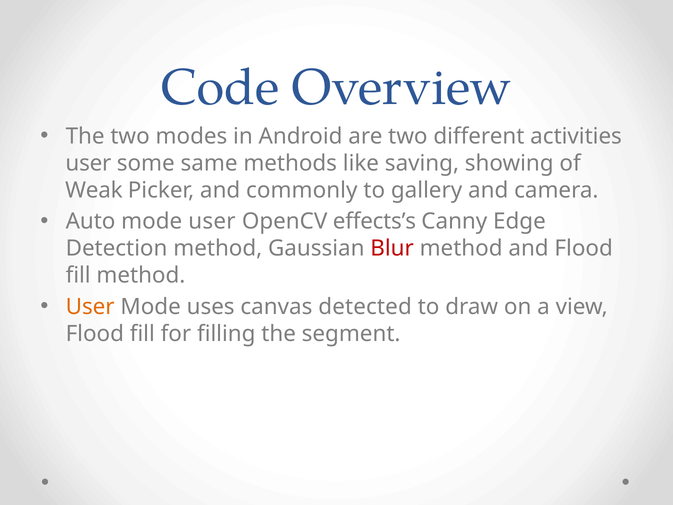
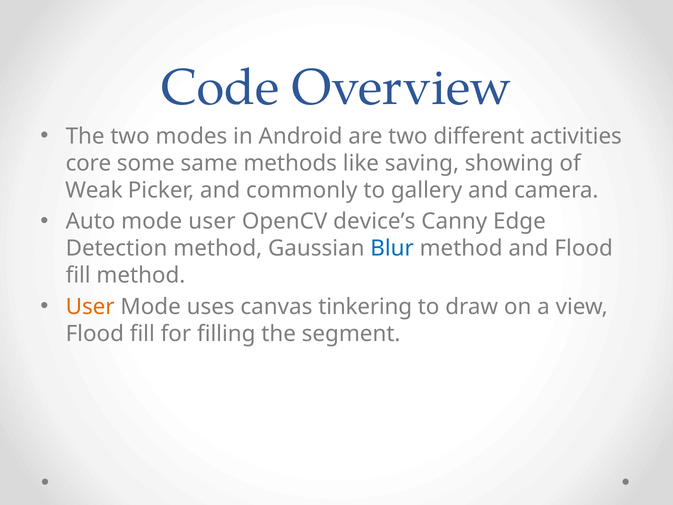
user: user -> core (88, 163)
effects’s: effects’s -> device’s (374, 221)
Blur colour: red -> blue (392, 248)
detected: detected -> tinkering (365, 307)
